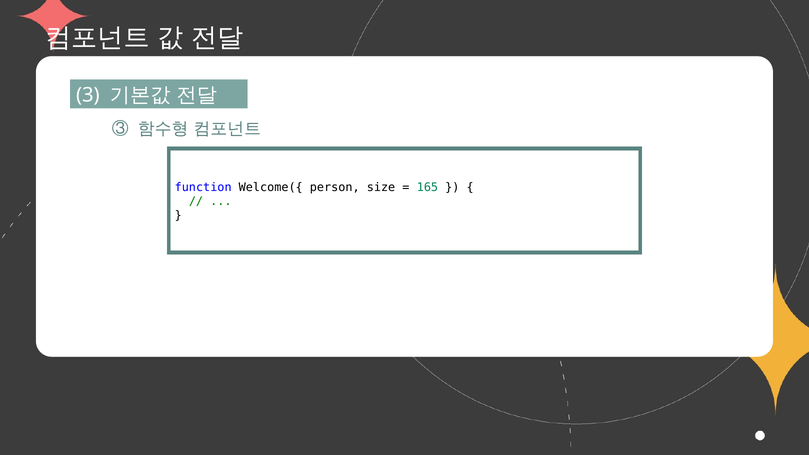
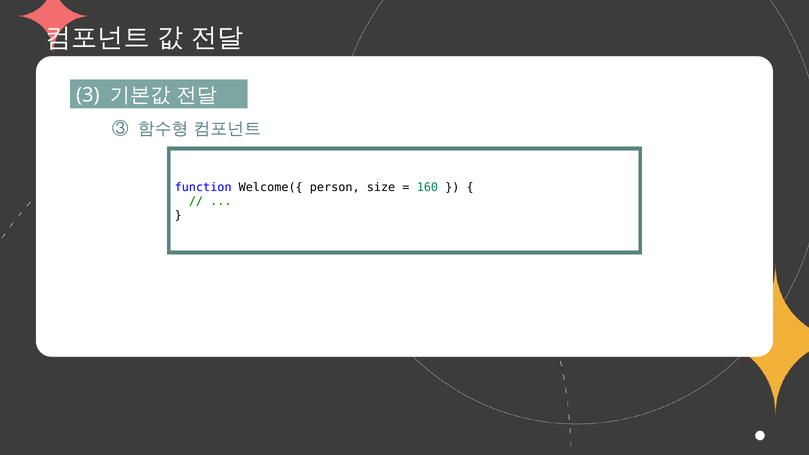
165: 165 -> 160 (427, 187)
